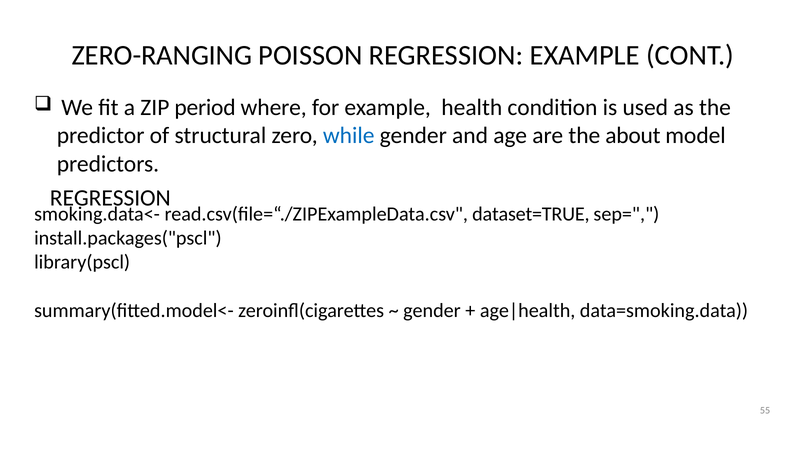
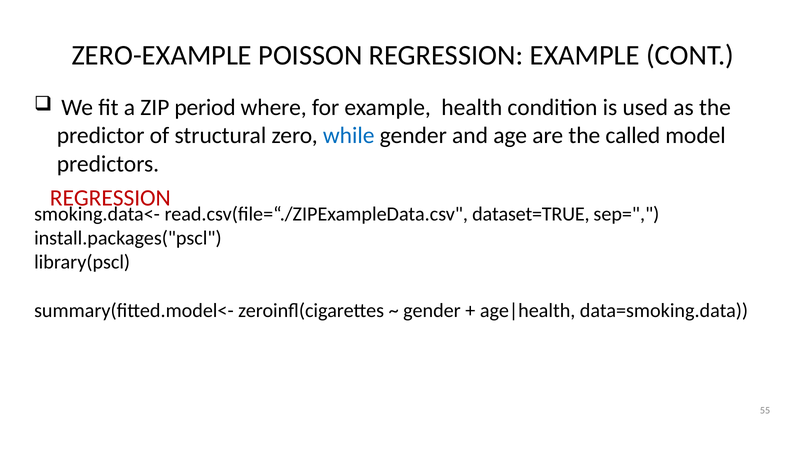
ZERO-RANGING: ZERO-RANGING -> ZERO-EXAMPLE (162, 55)
about: about -> called (633, 136)
REGRESSION colour: black -> red (110, 198)
